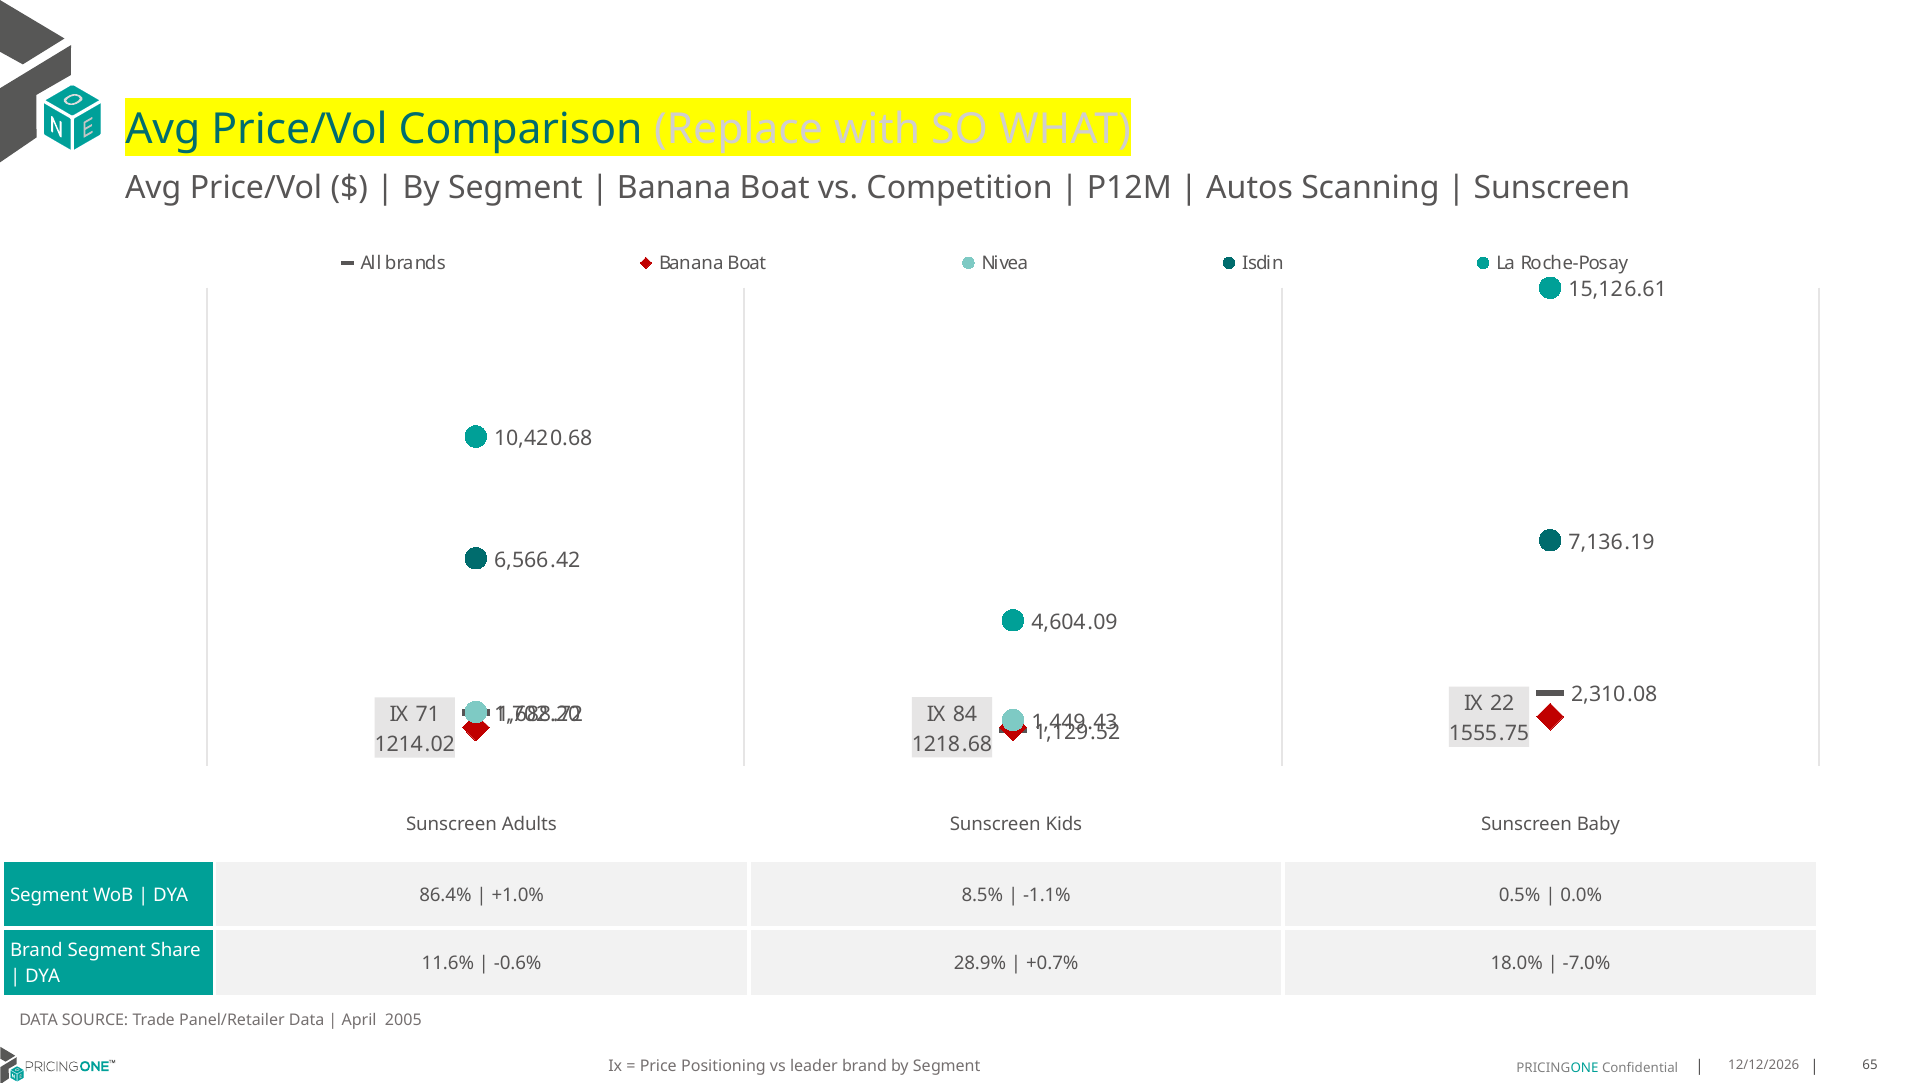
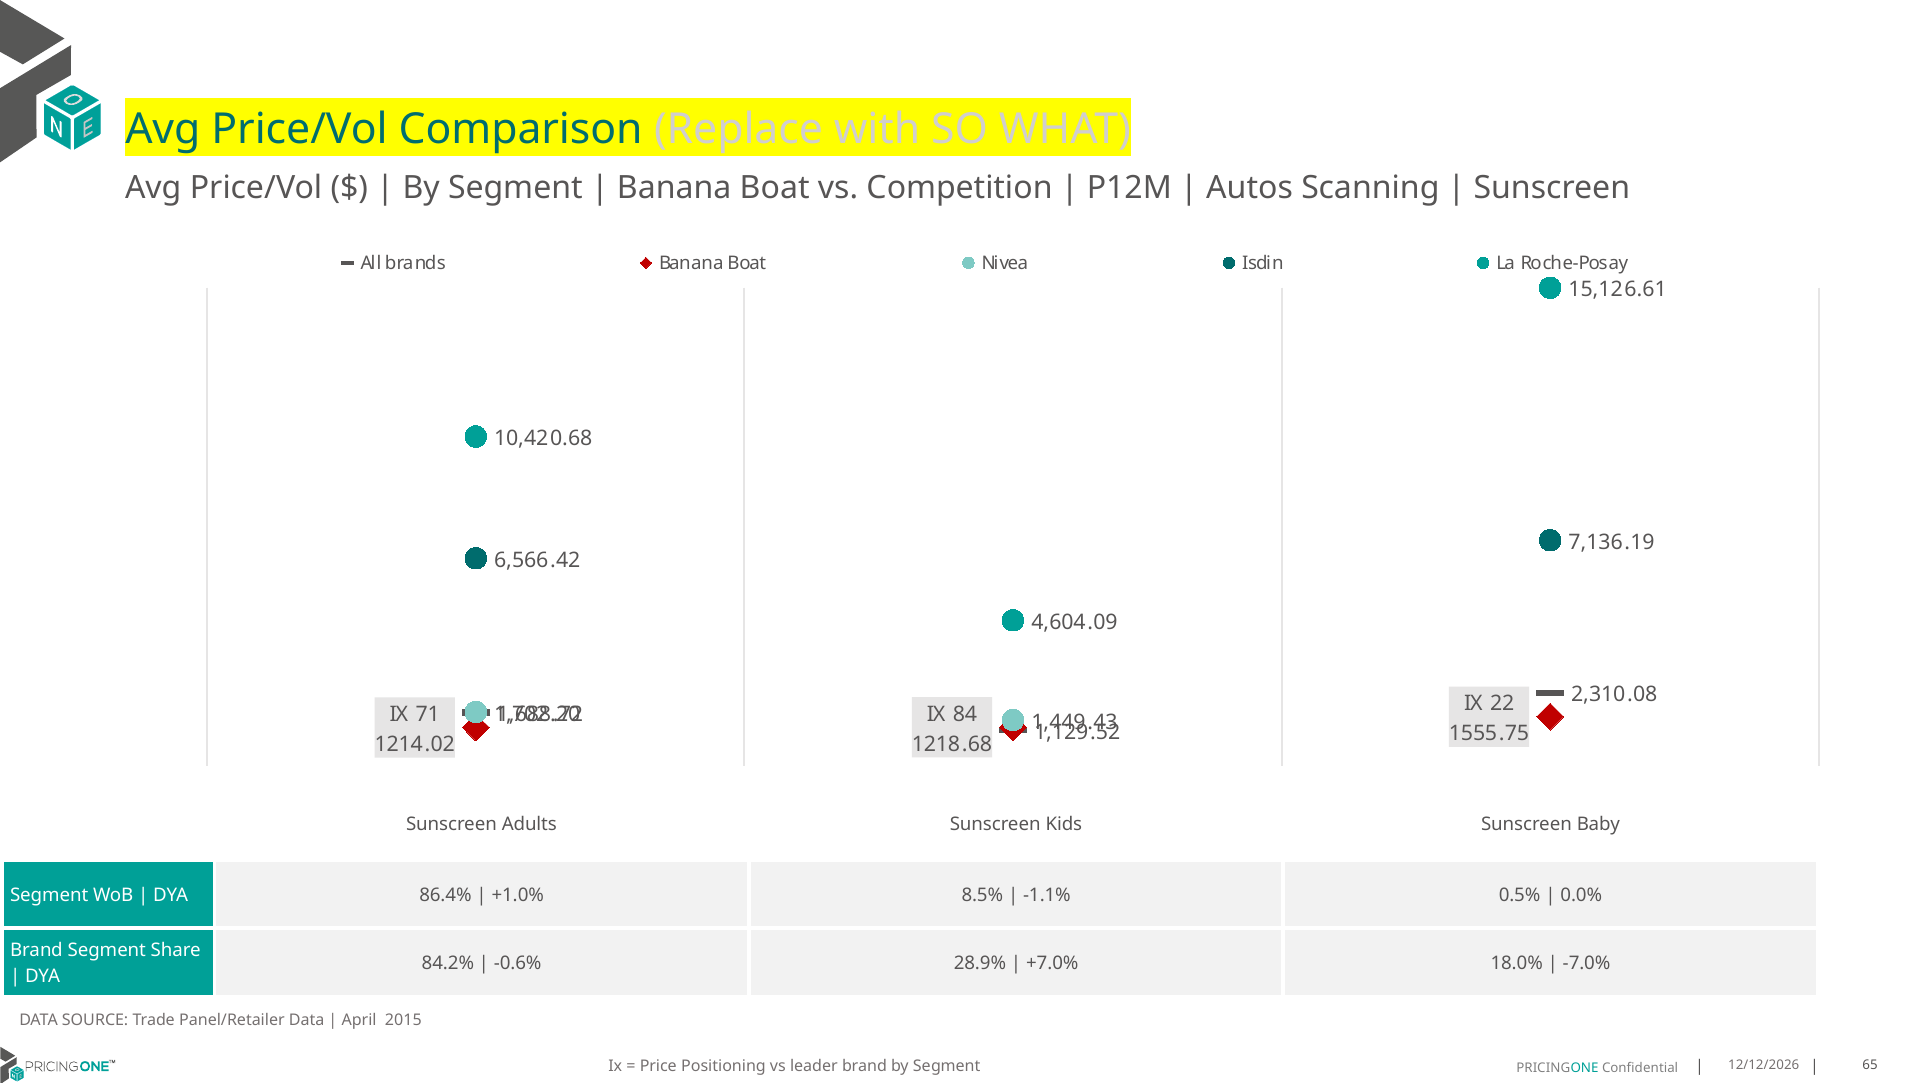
11.6%: 11.6% -> 84.2% (448, 963)
+0.7%: +0.7% -> +7.0% (1052, 963)
2005: 2005 -> 2015 (403, 1020)
